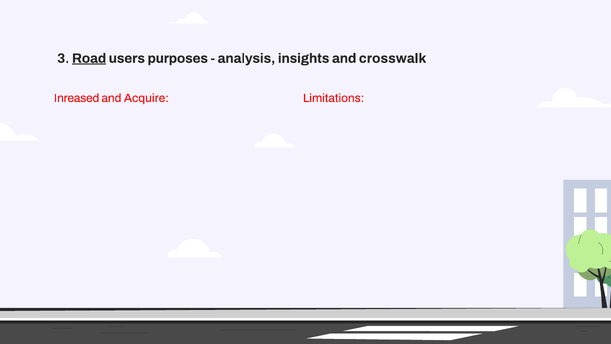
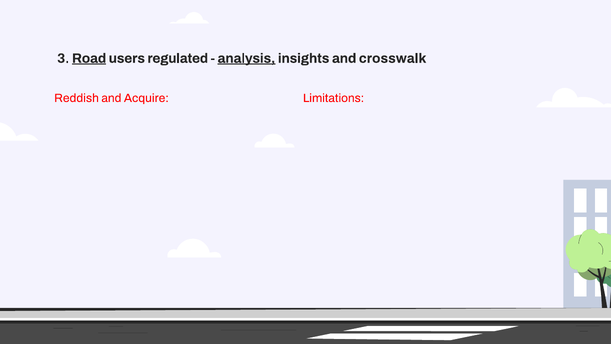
purposes: purposes -> regulated (178, 58)
analysis underline: none -> present (246, 58)
Inreased: Inreased -> Reddish (77, 98)
